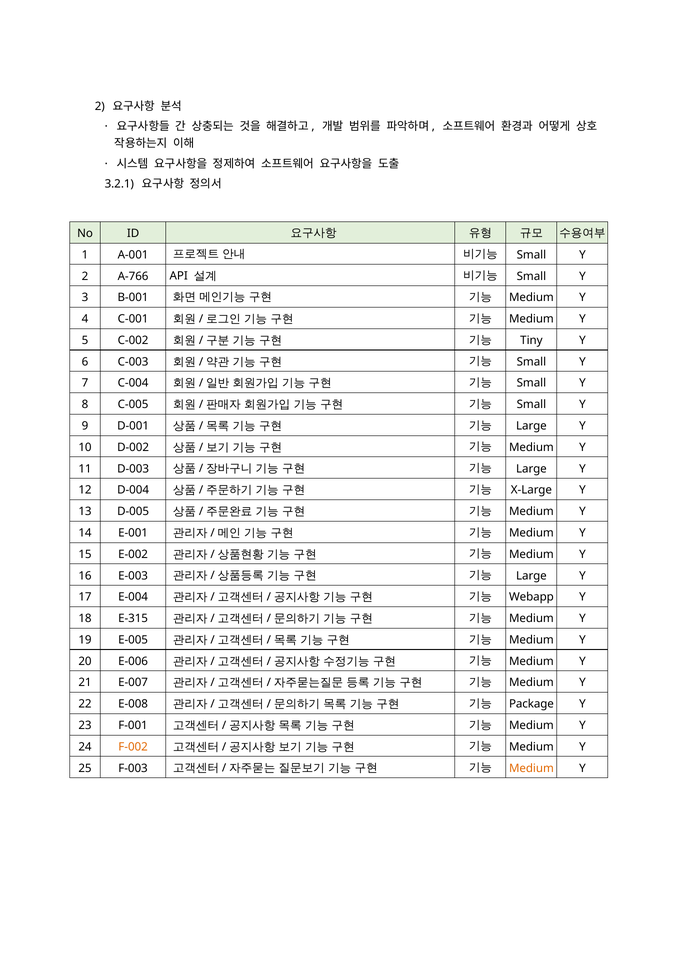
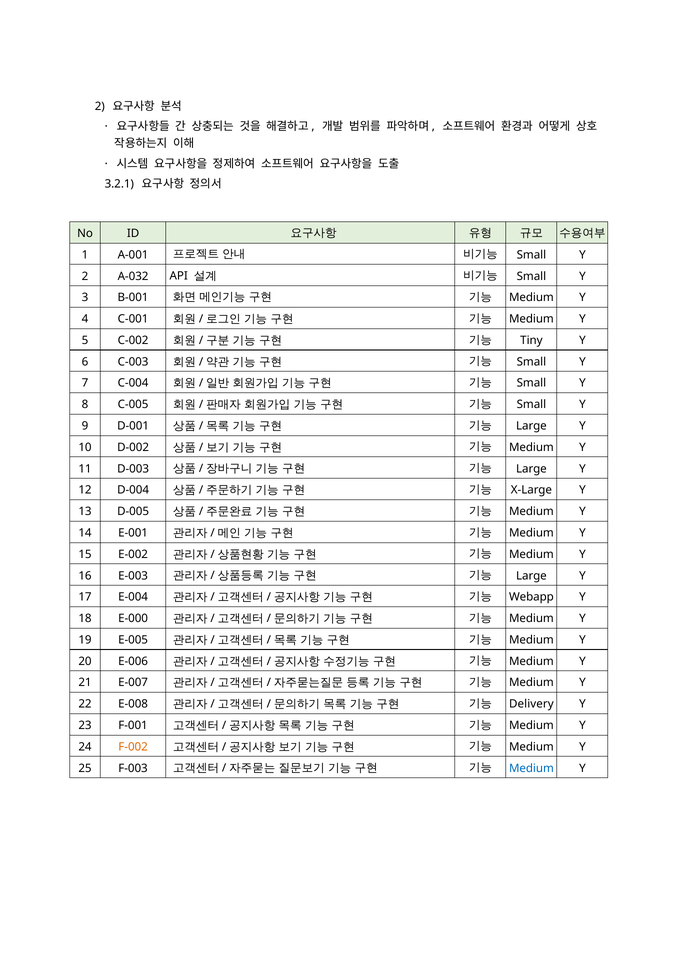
A-766: A-766 -> A-032 (133, 276)
E-315: E-315 -> E-000 (133, 619)
Package: Package -> Delivery (531, 704)
Medium colour: orange -> blue (531, 769)
